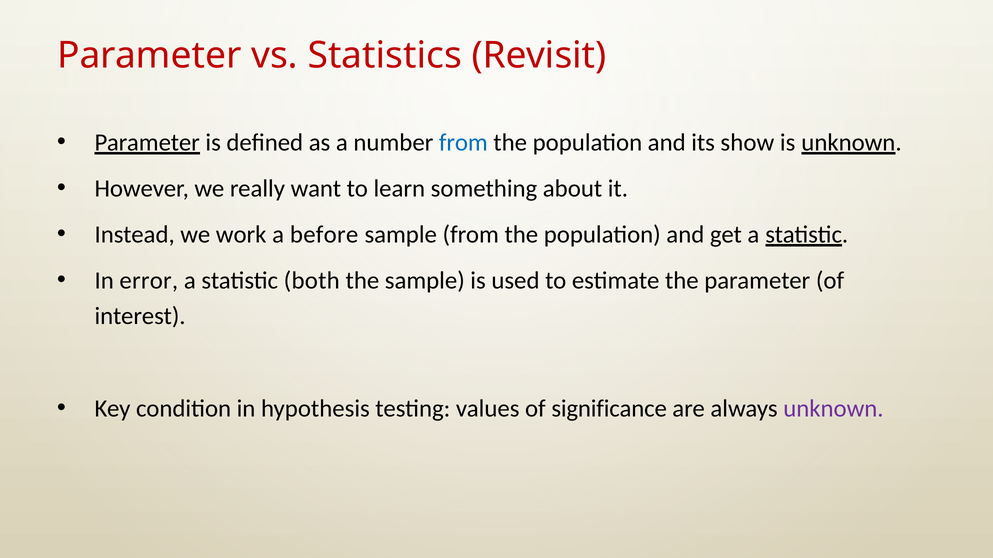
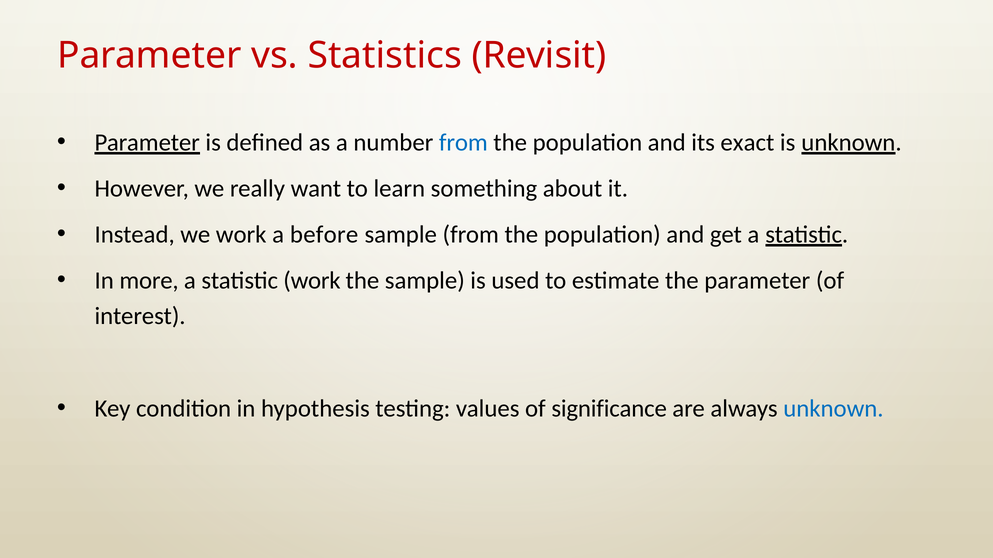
show: show -> exact (747, 143)
error: error -> more (149, 281)
statistic both: both -> work (312, 281)
unknown colour: purple -> blue (833, 409)
